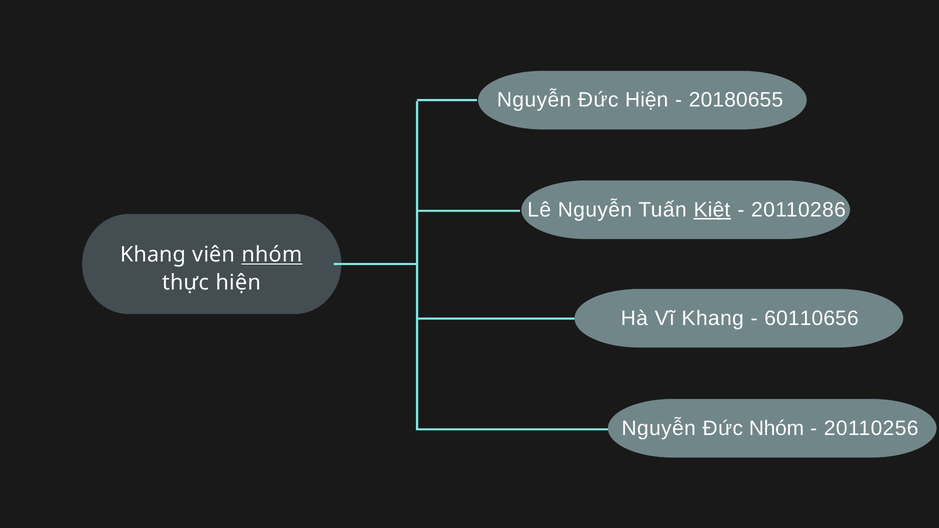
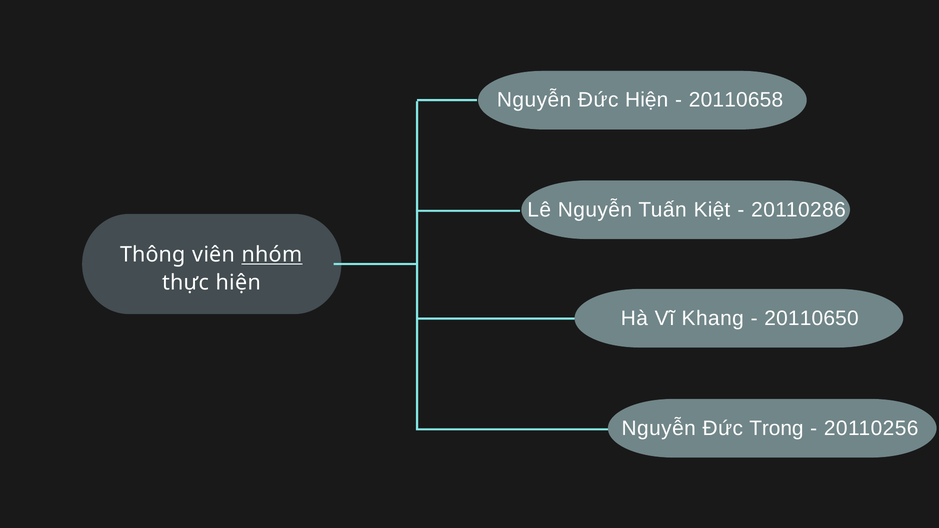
20180655: 20180655 -> 20110658 (736, 100)
Kiệt underline: present -> none (712, 210)
Khang: Khang -> Thông (153, 255)
60110656: 60110656 -> 20110650 (811, 318)
Đức Nhóm: Nhóm -> Trong (776, 428)
